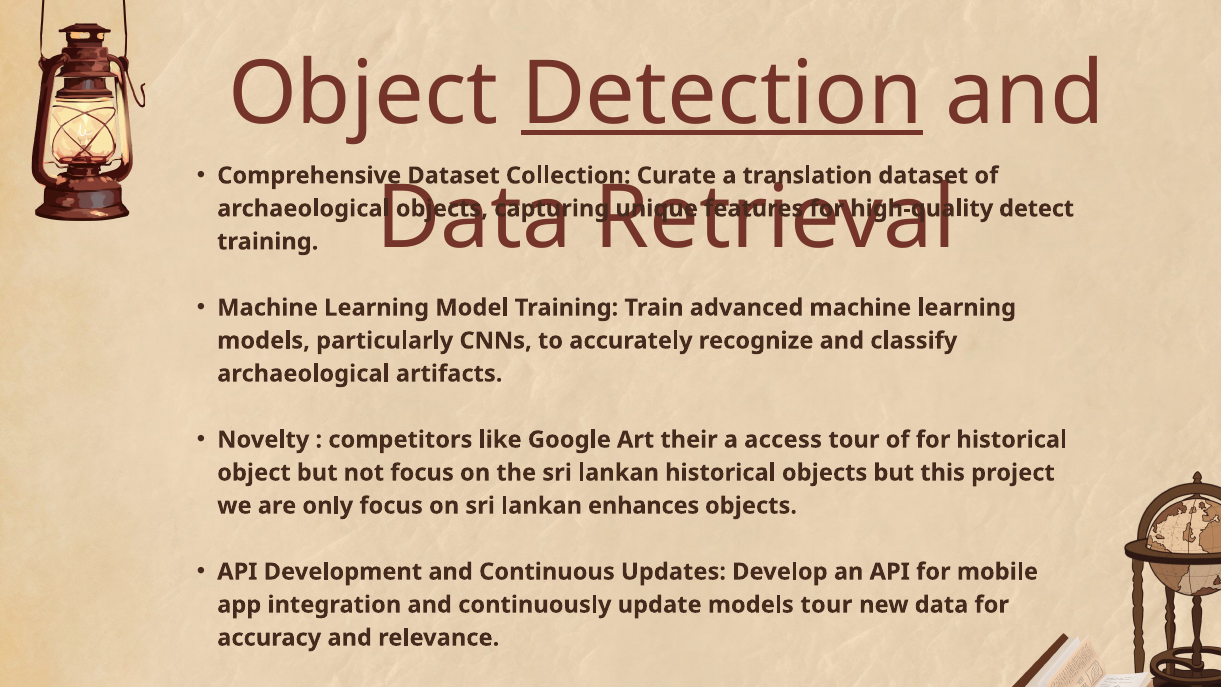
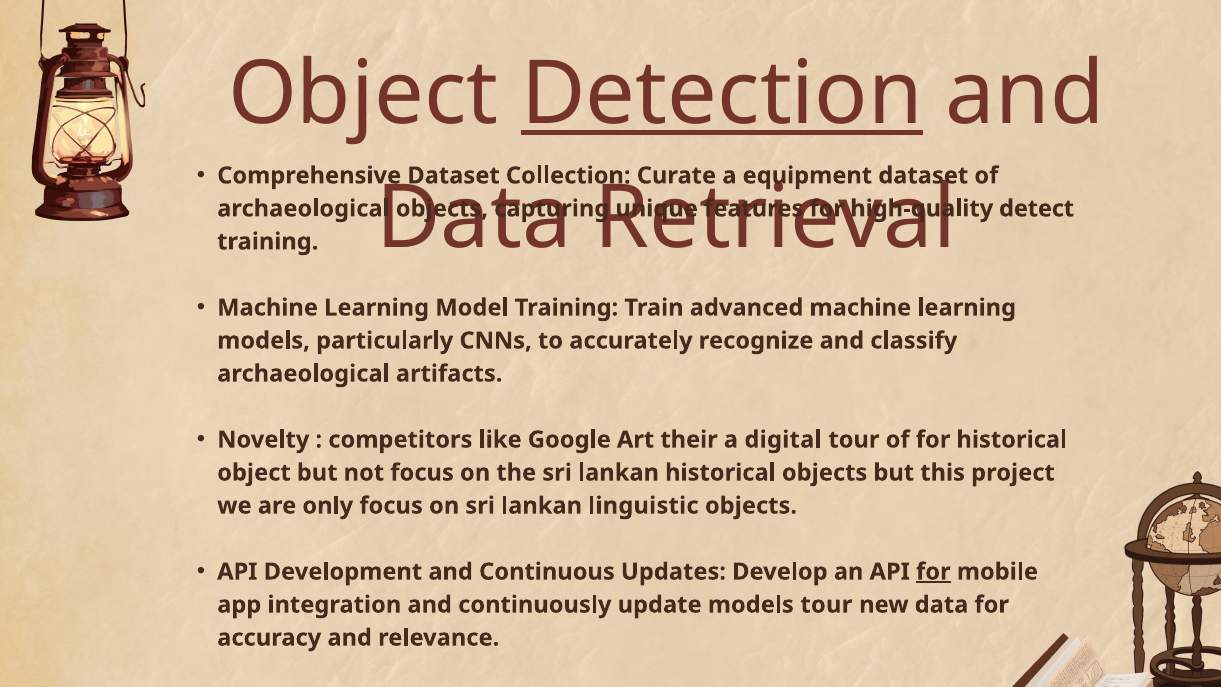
translation: translation -> equipment (807, 176)
access: access -> digital (783, 440)
enhances: enhances -> linguistic (643, 506)
for underline: none -> present (933, 572)
